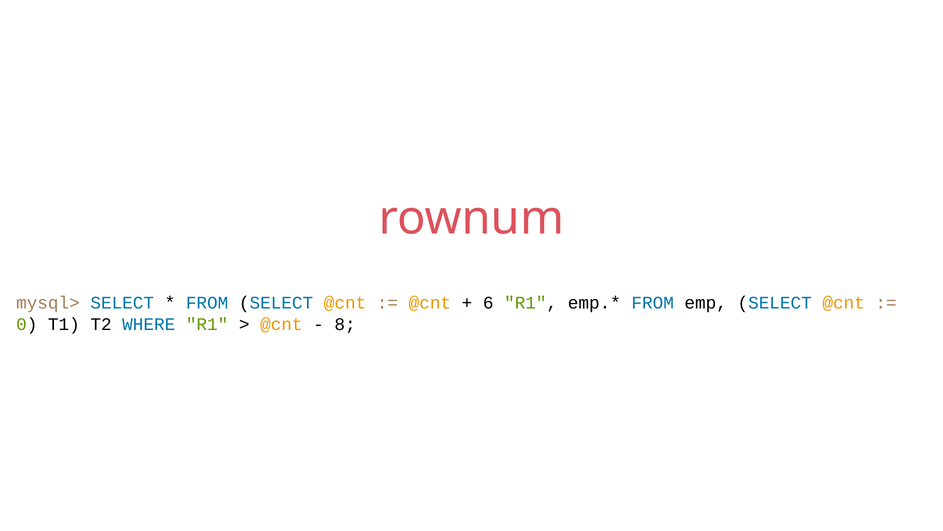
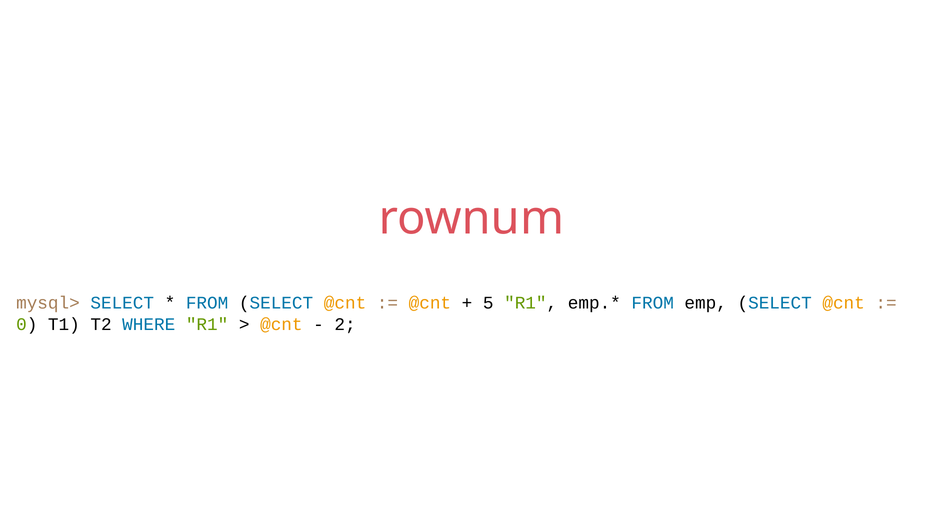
6: 6 -> 5 (488, 303)
8: 8 -> 2 (345, 324)
